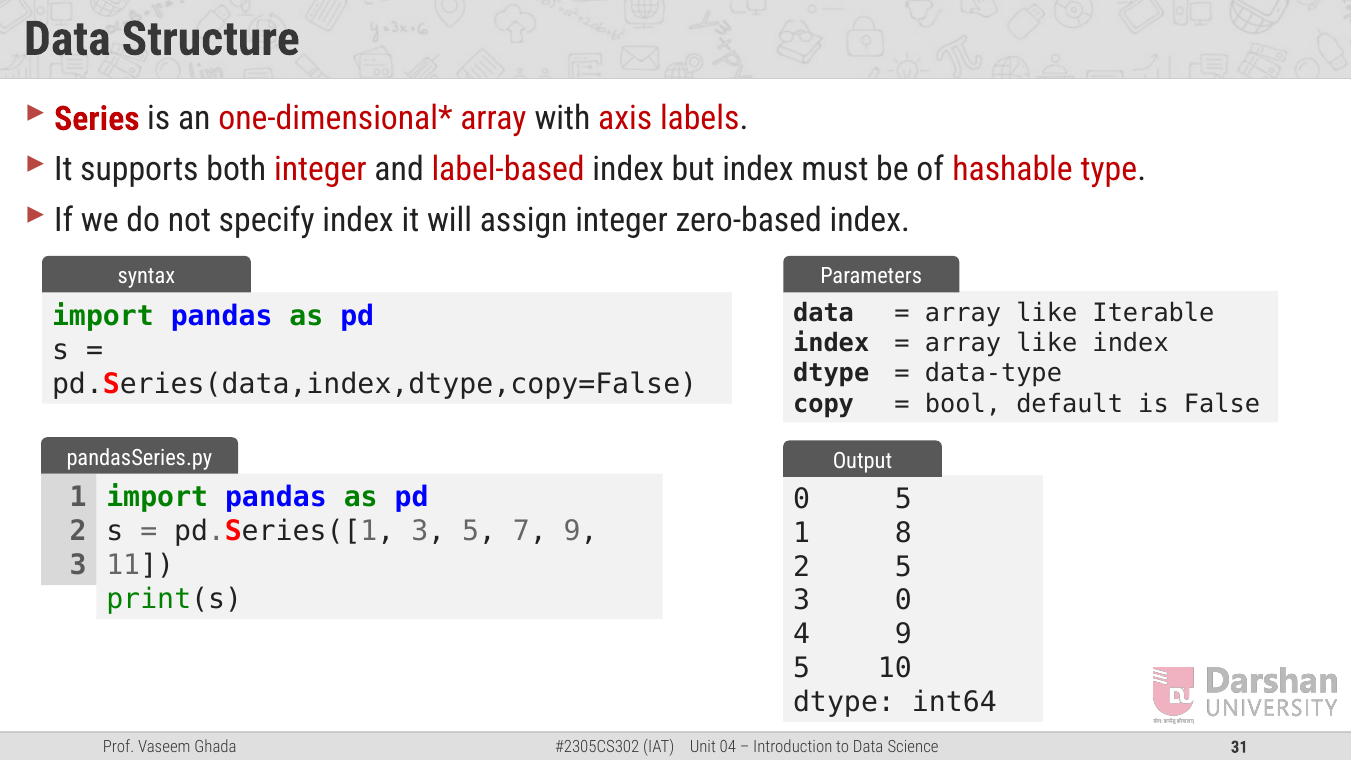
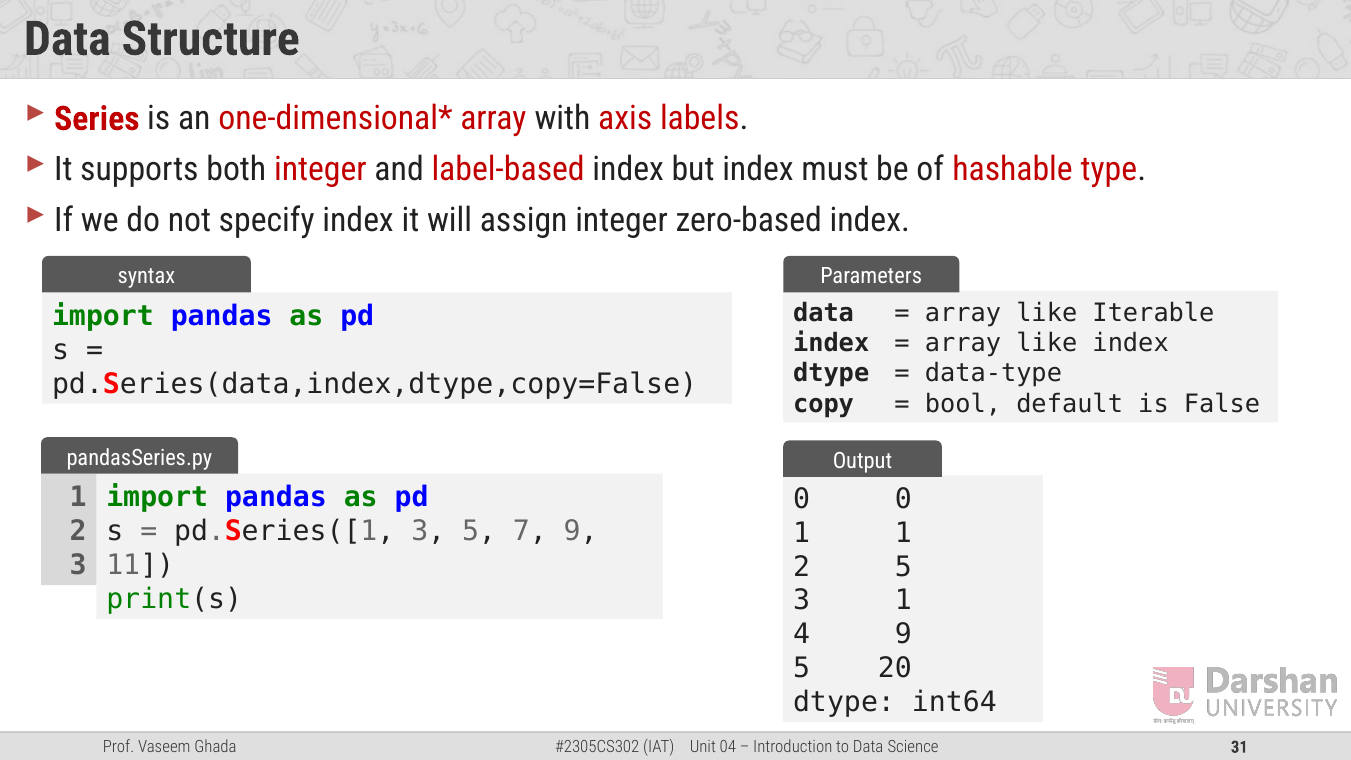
0 5: 5 -> 0 (903, 499)
1 8: 8 -> 1 (903, 533)
3 0: 0 -> 1 (903, 601)
10: 10 -> 20 (895, 668)
